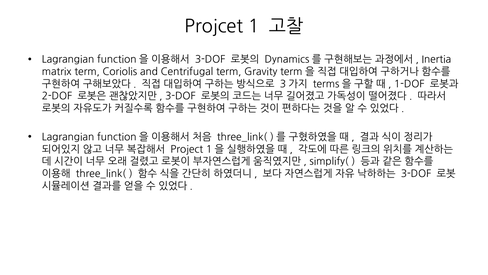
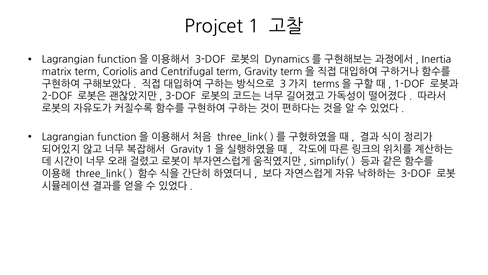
Project: Project -> Gravity (187, 149)
